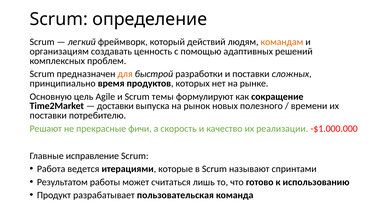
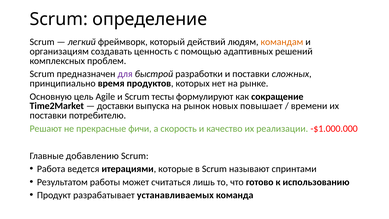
для colour: orange -> purple (125, 74)
темы: темы -> тесты (163, 96)
полезного: полезного -> повышает (261, 106)
исправление: исправление -> добавлению (92, 156)
пользовательская: пользовательская -> устанавливаемых (175, 195)
